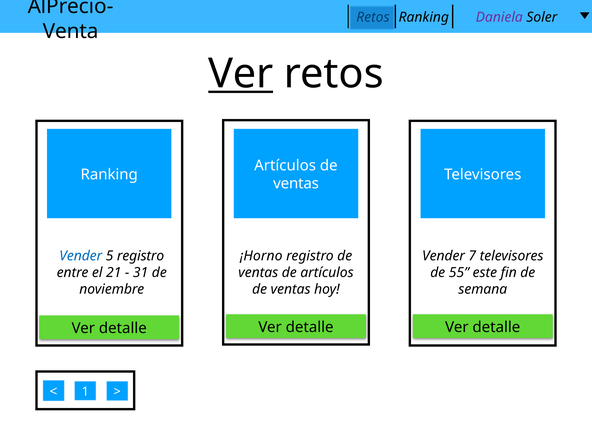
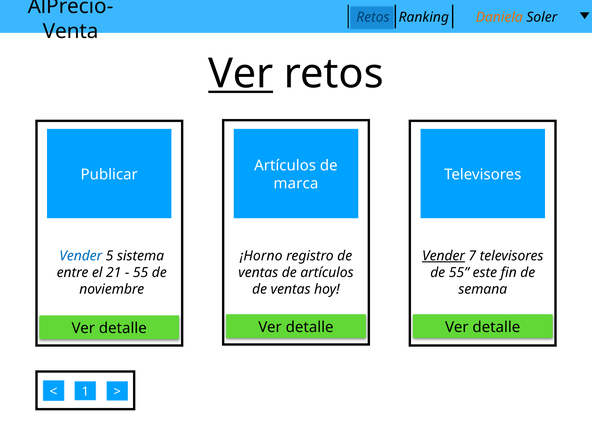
Daniela colour: purple -> orange (499, 17)
Ranking: Ranking -> Publicar (109, 175)
ventas: ventas -> marca (296, 184)
5 registro: registro -> sistema (141, 256)
Vender underline: none -> present (443, 256)
31: 31 -> 55 (141, 273)
